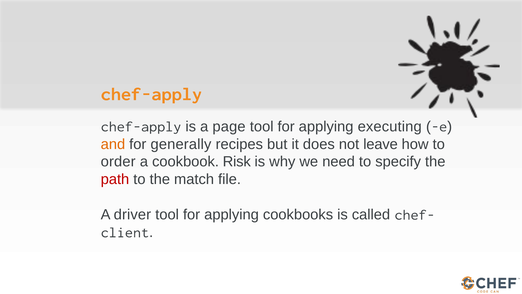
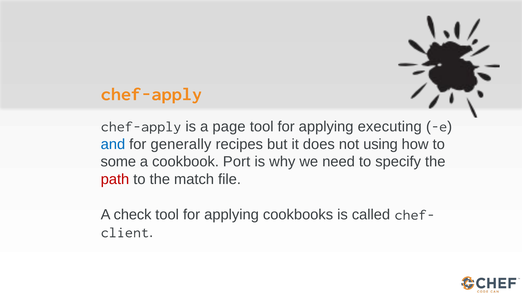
and colour: orange -> blue (113, 144)
leave: leave -> using (381, 144)
order: order -> some (118, 162)
Risk: Risk -> Port (237, 162)
driver: driver -> check (133, 214)
